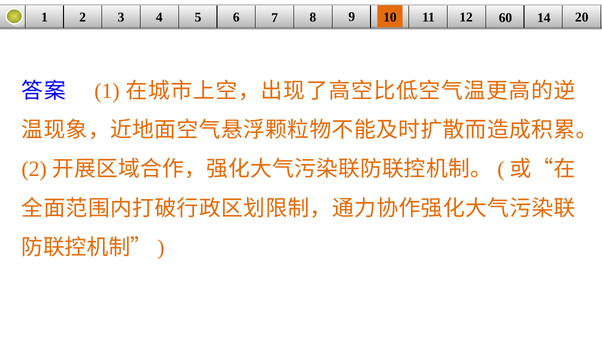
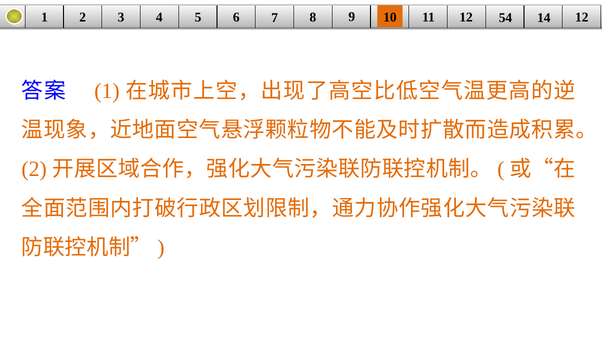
60: 60 -> 54 (505, 18)
14 20: 20 -> 12 (582, 17)
